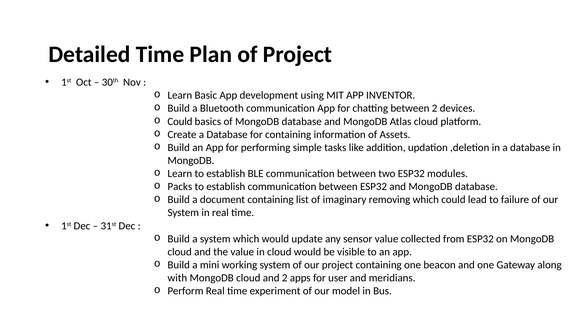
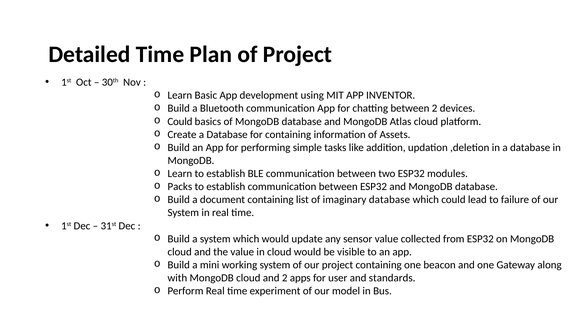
imaginary removing: removing -> database (389, 200)
meridians: meridians -> standards (392, 278)
